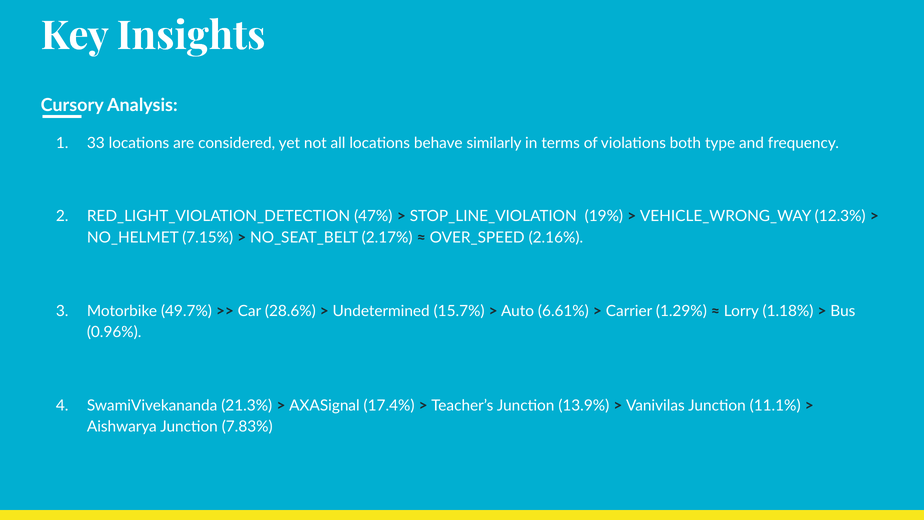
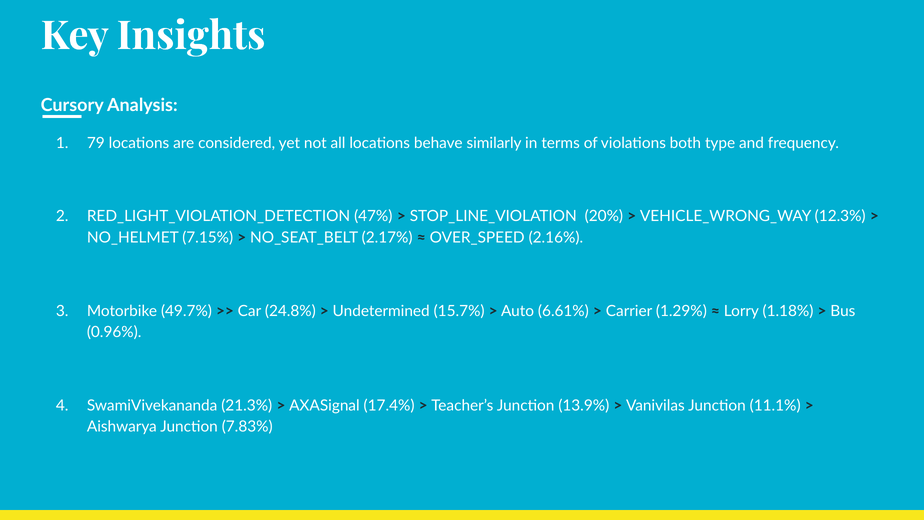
33: 33 -> 79 (96, 143)
19%: 19% -> 20% (604, 216)
28.6%: 28.6% -> 24.8% (290, 311)
